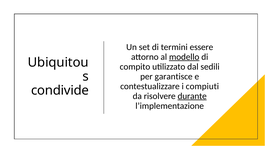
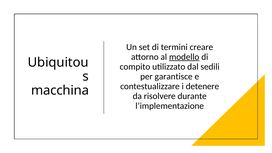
essere: essere -> creare (201, 47)
compiuti: compiuti -> detenere (202, 86)
condivide: condivide -> macchina (60, 90)
durante underline: present -> none (192, 96)
